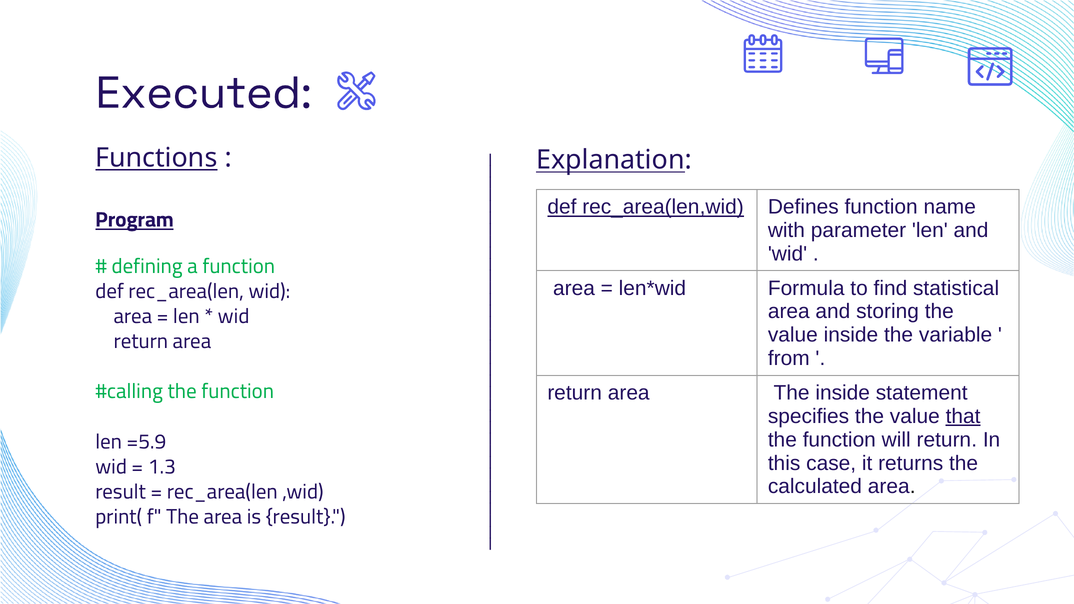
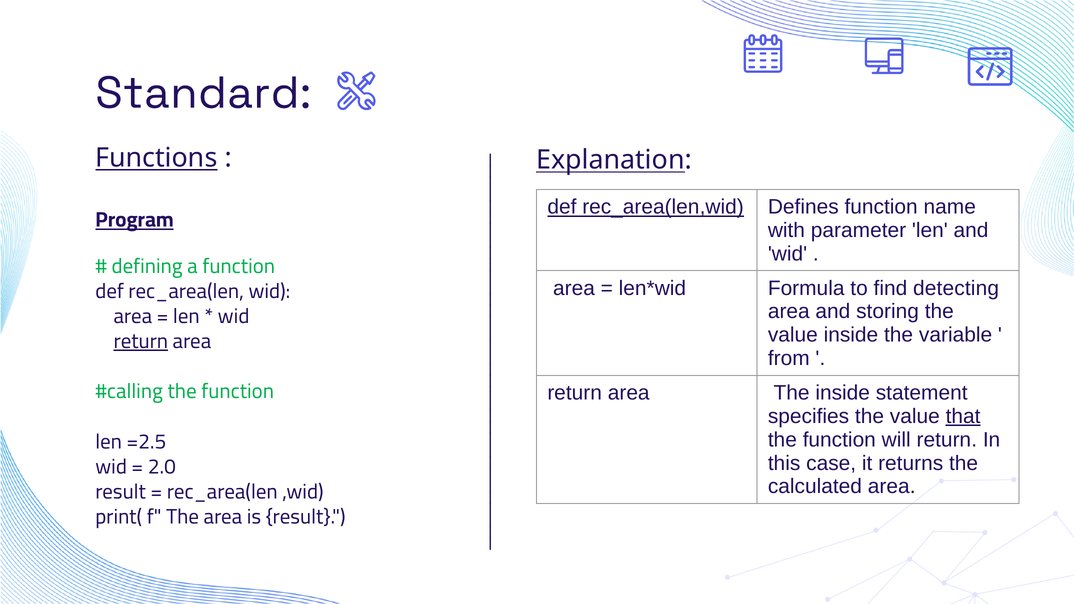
Executed: Executed -> Standard (203, 93)
statistical: statistical -> detecting (956, 288)
return underline: none -> present (141, 341)
=5.9: =5.9 -> =2.5 (146, 442)
1.3: 1.3 -> 2.0 (162, 467)
